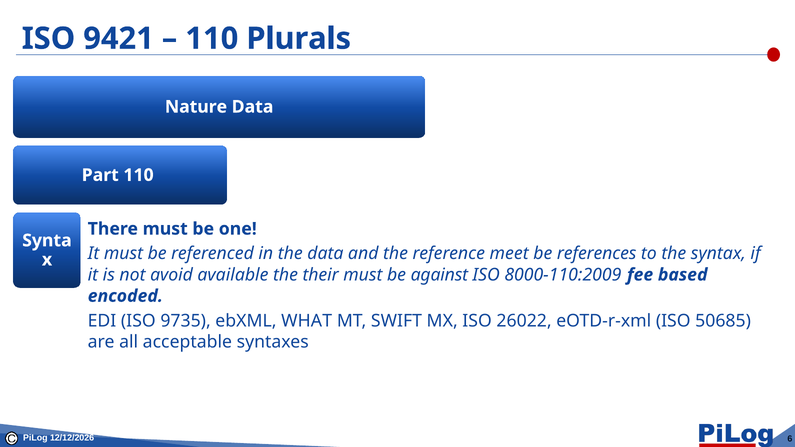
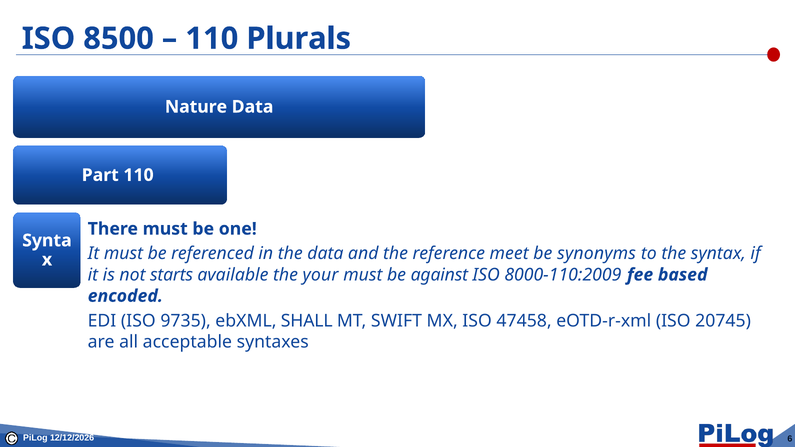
9421: 9421 -> 8500 (119, 39)
references: references -> synonyms (597, 254)
avoid: avoid -> starts (172, 275)
their: their -> your (320, 275)
WHAT: WHAT -> SHALL (307, 321)
26022: 26022 -> 47458 (524, 321)
50685: 50685 -> 20745 (723, 321)
